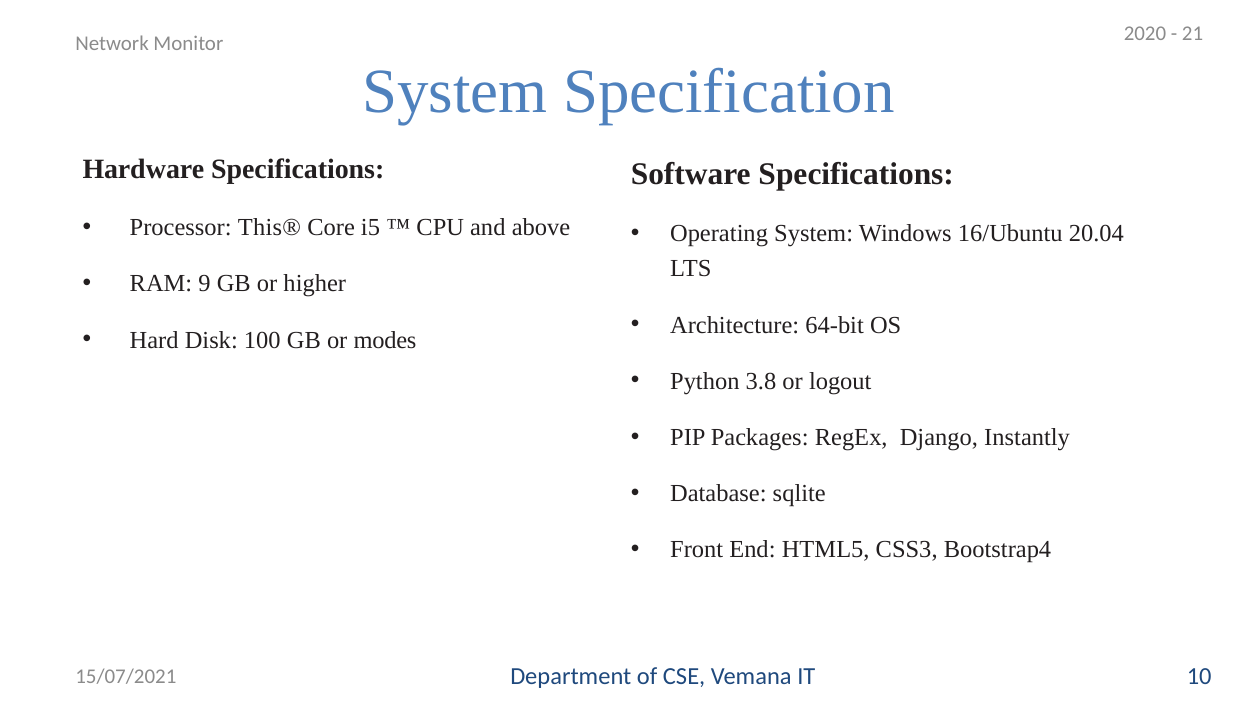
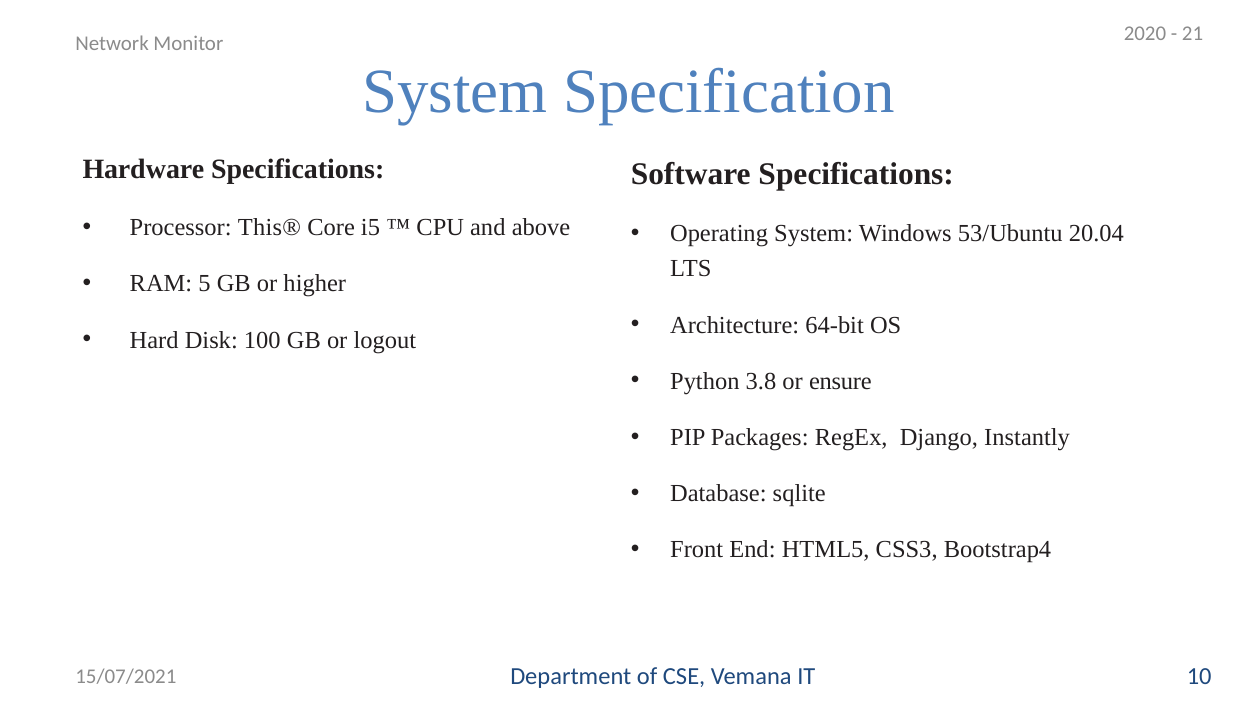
16/Ubuntu: 16/Ubuntu -> 53/Ubuntu (1010, 233)
9: 9 -> 5 (205, 284)
modes: modes -> logout (385, 340)
logout: logout -> ensure (840, 381)
